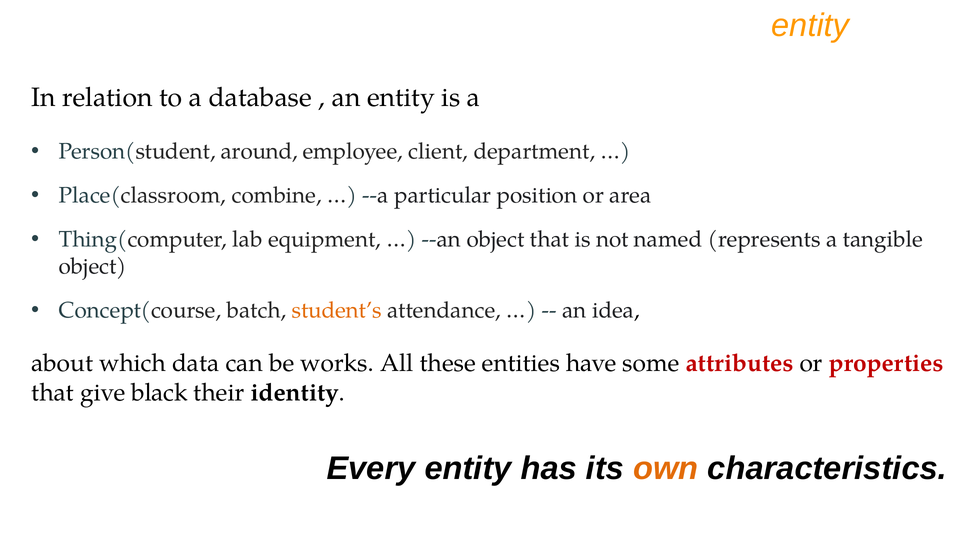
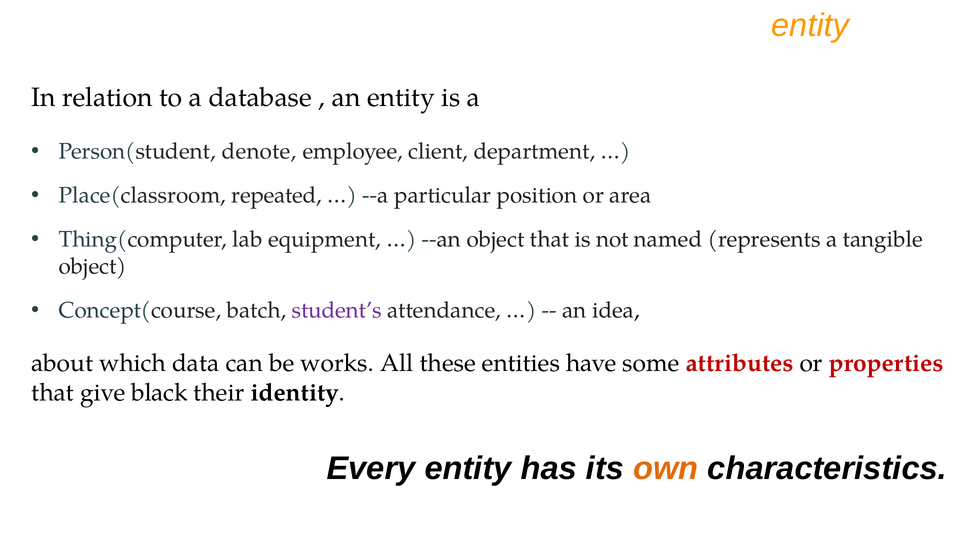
around: around -> denote (259, 151)
combine: combine -> repeated (277, 195)
student’s colour: orange -> purple (337, 310)
